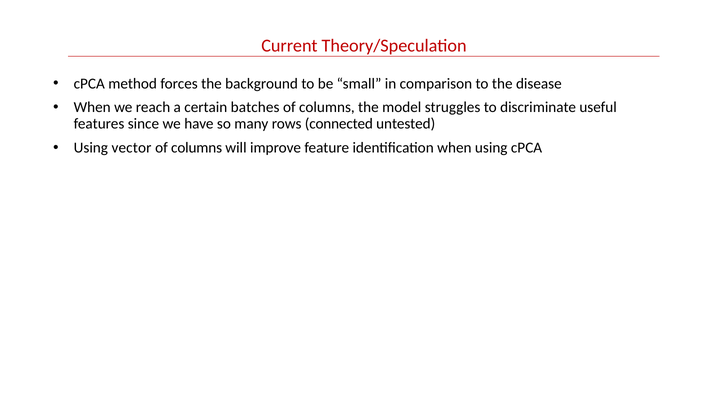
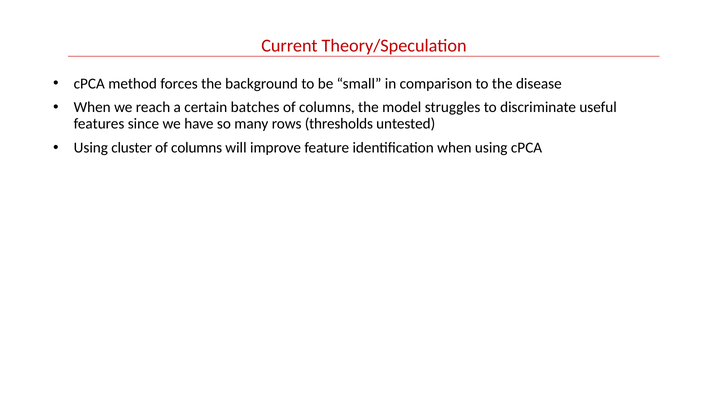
connected: connected -> thresholds (339, 124)
vector: vector -> cluster (132, 148)
